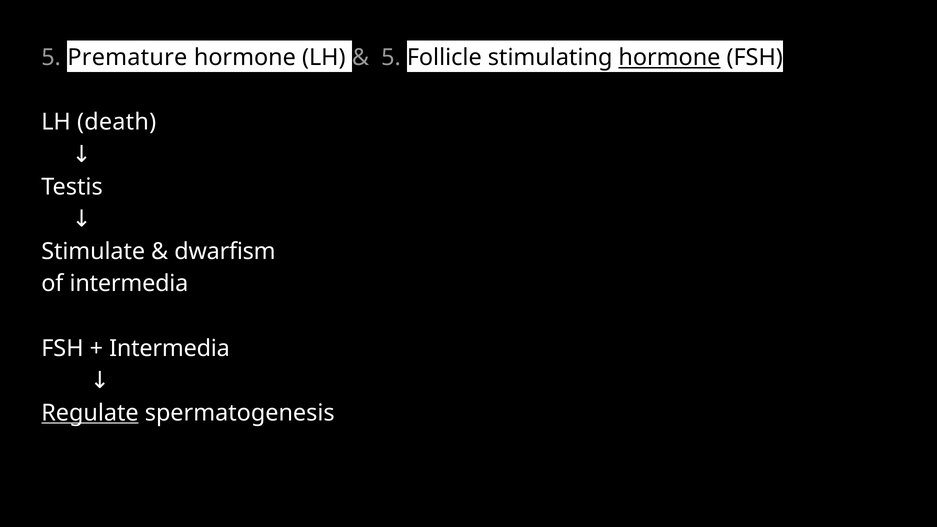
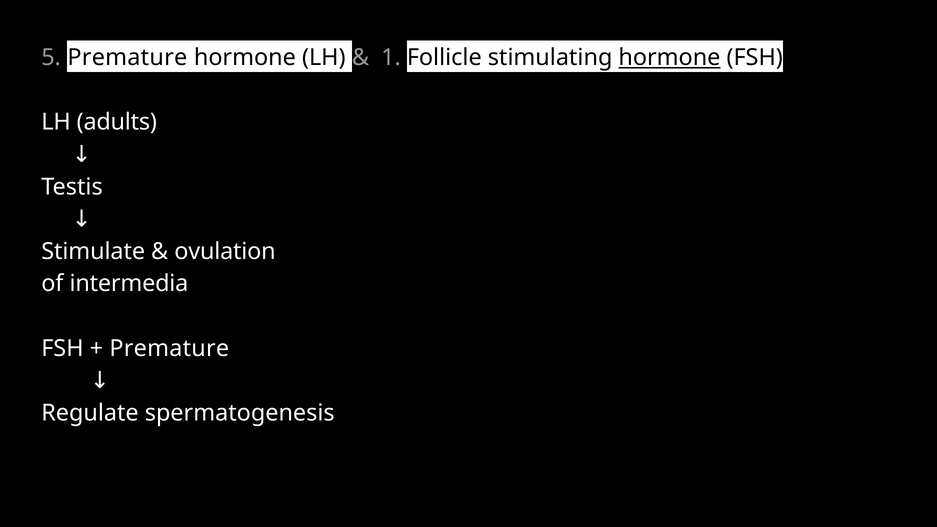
5: 5 -> 1 (391, 58)
death: death -> adults (117, 122)
dwarfism: dwarfism -> ovulation (225, 251)
Intermedia: Intermedia -> Premature (169, 348)
Regulate underline: present -> none (90, 413)
